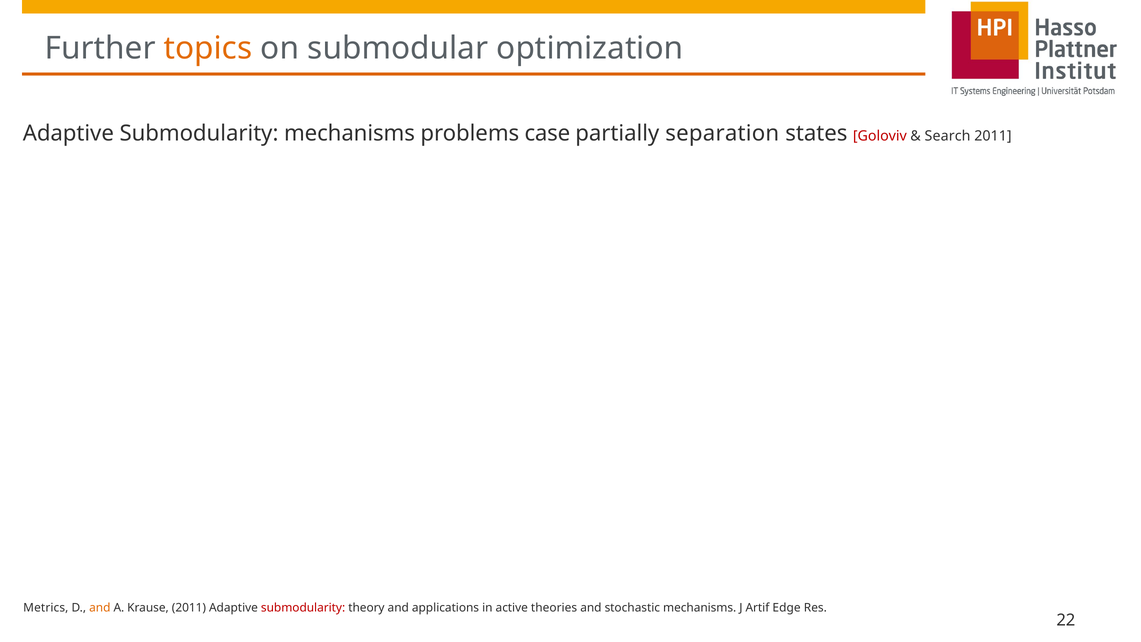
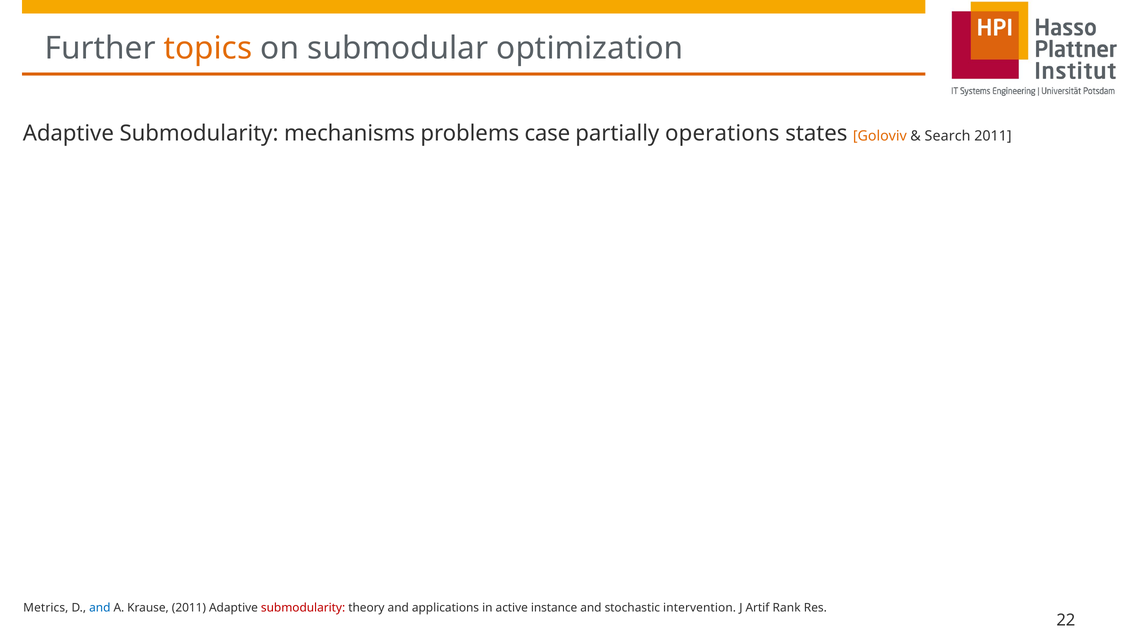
separation: separation -> operations (722, 133)
Goloviv colour: red -> orange (880, 136)
and colour: orange -> blue (100, 608)
theories: theories -> instance (554, 608)
stochastic mechanisms: mechanisms -> intervention (700, 608)
Edge: Edge -> Rank (787, 608)
